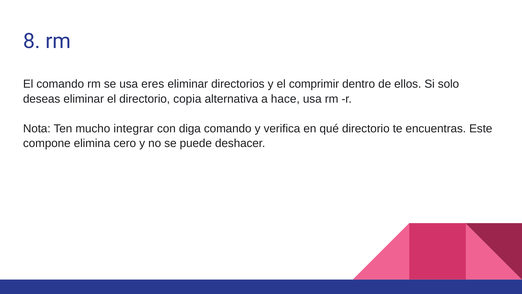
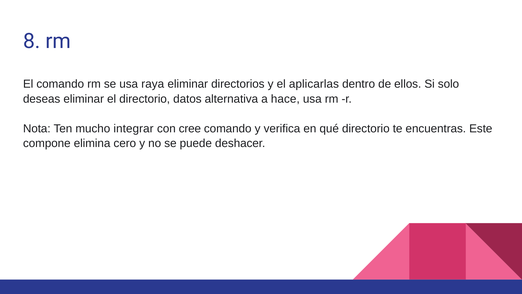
eres: eres -> raya (153, 84)
comprimir: comprimir -> aplicarlas (314, 84)
copia: copia -> datos (187, 99)
diga: diga -> cree (190, 128)
